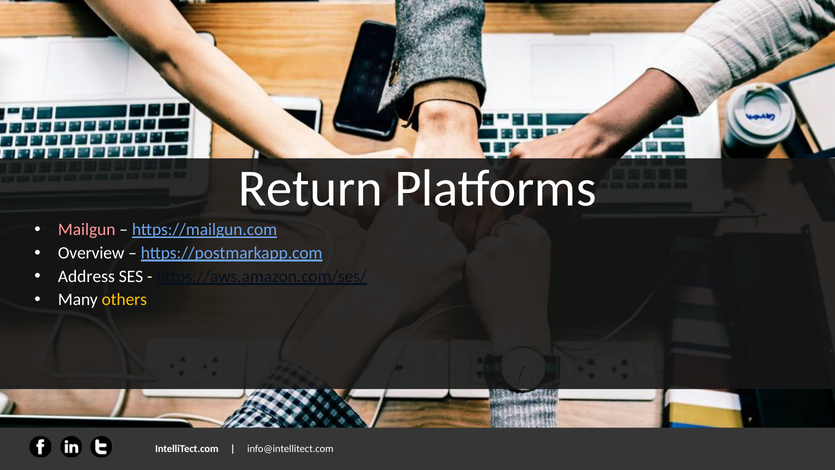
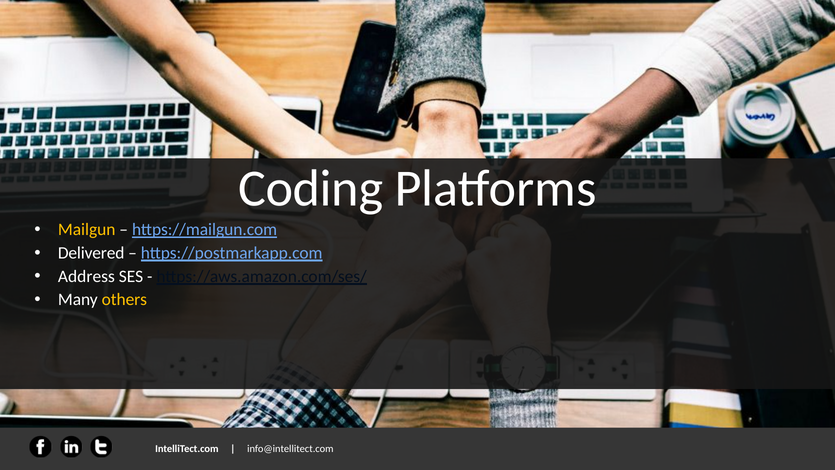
Return: Return -> Coding (311, 188)
Mailgun colour: pink -> yellow (87, 230)
Overview: Overview -> Delivered (91, 253)
